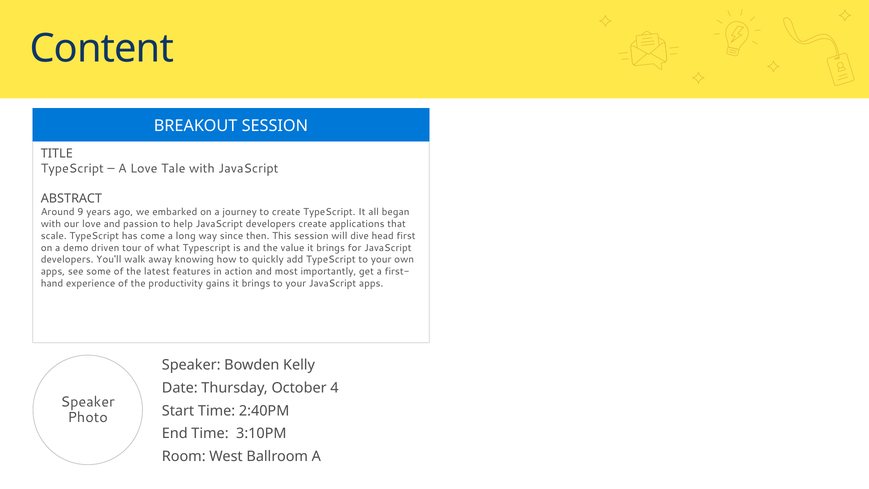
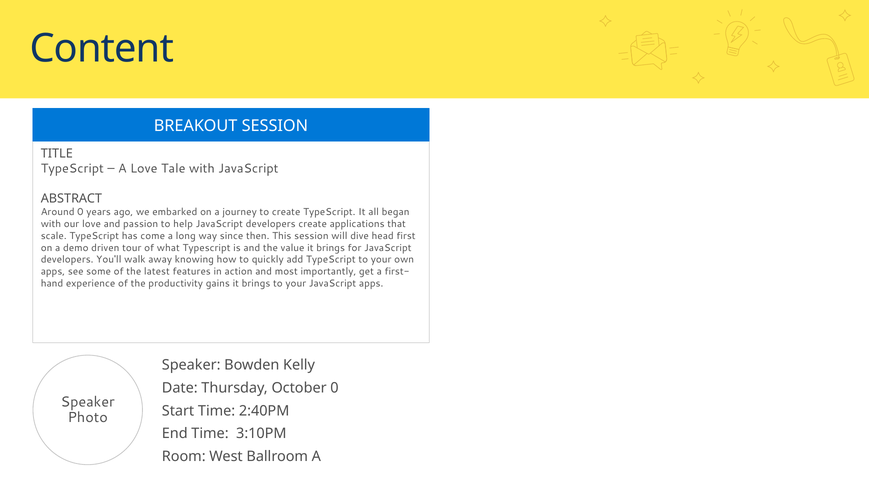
Around 9: 9 -> 0 (80, 212)
October 4: 4 -> 0 (334, 388)
